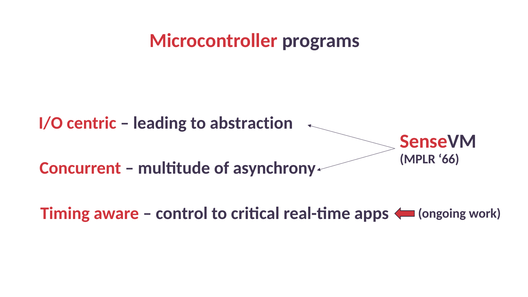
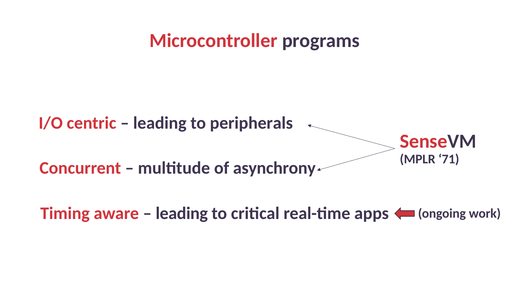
abstraction: abstraction -> peripherals (251, 123)
66: 66 -> 71 (449, 159)
control: control -> leading (182, 213)
